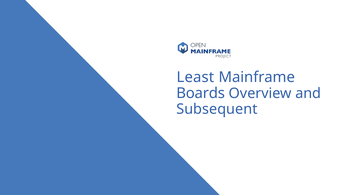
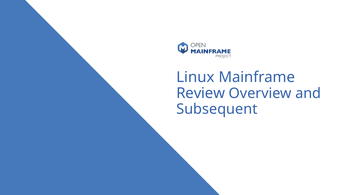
Least: Least -> Linux (195, 77)
Boards: Boards -> Review (201, 93)
